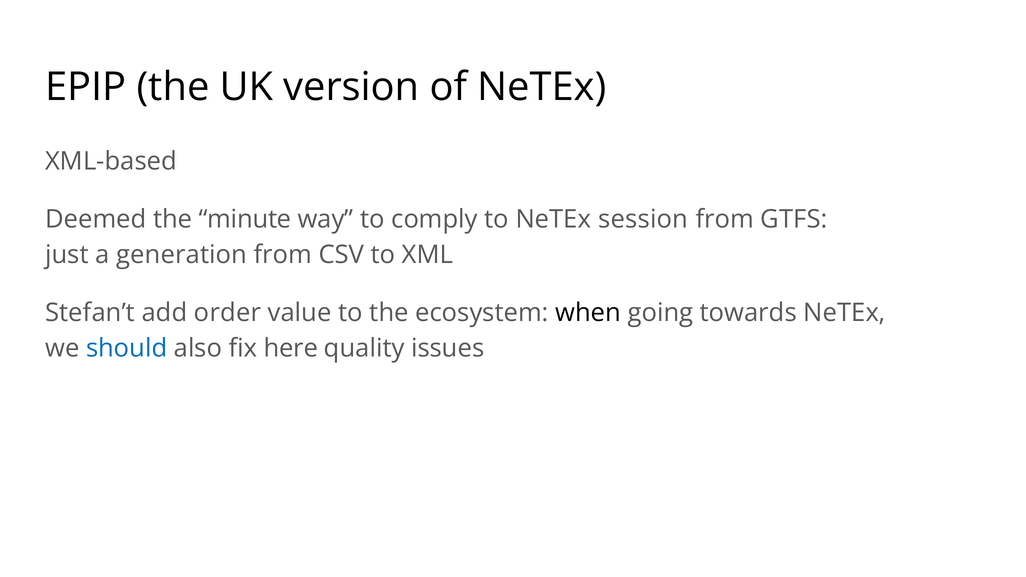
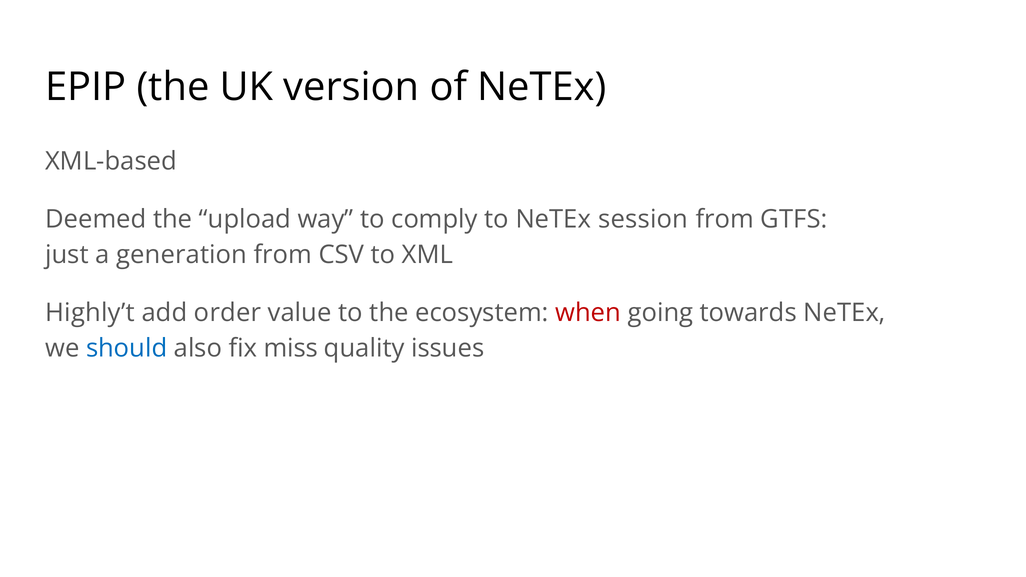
minute: minute -> upload (245, 220)
Stefan’t: Stefan’t -> Highly’t (90, 313)
when colour: black -> red (588, 313)
here: here -> miss (291, 348)
